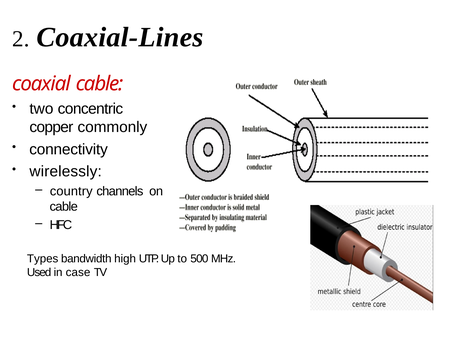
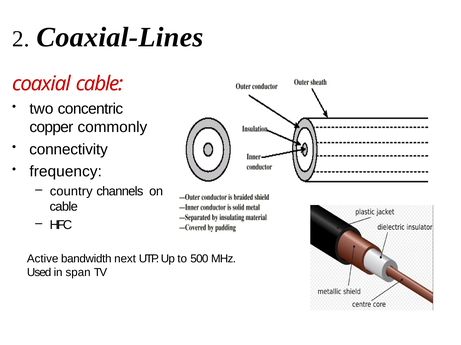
wirelessly: wirelessly -> frequency (66, 172)
Types: Types -> Active (43, 259)
high: high -> next (125, 259)
case: case -> span (78, 273)
